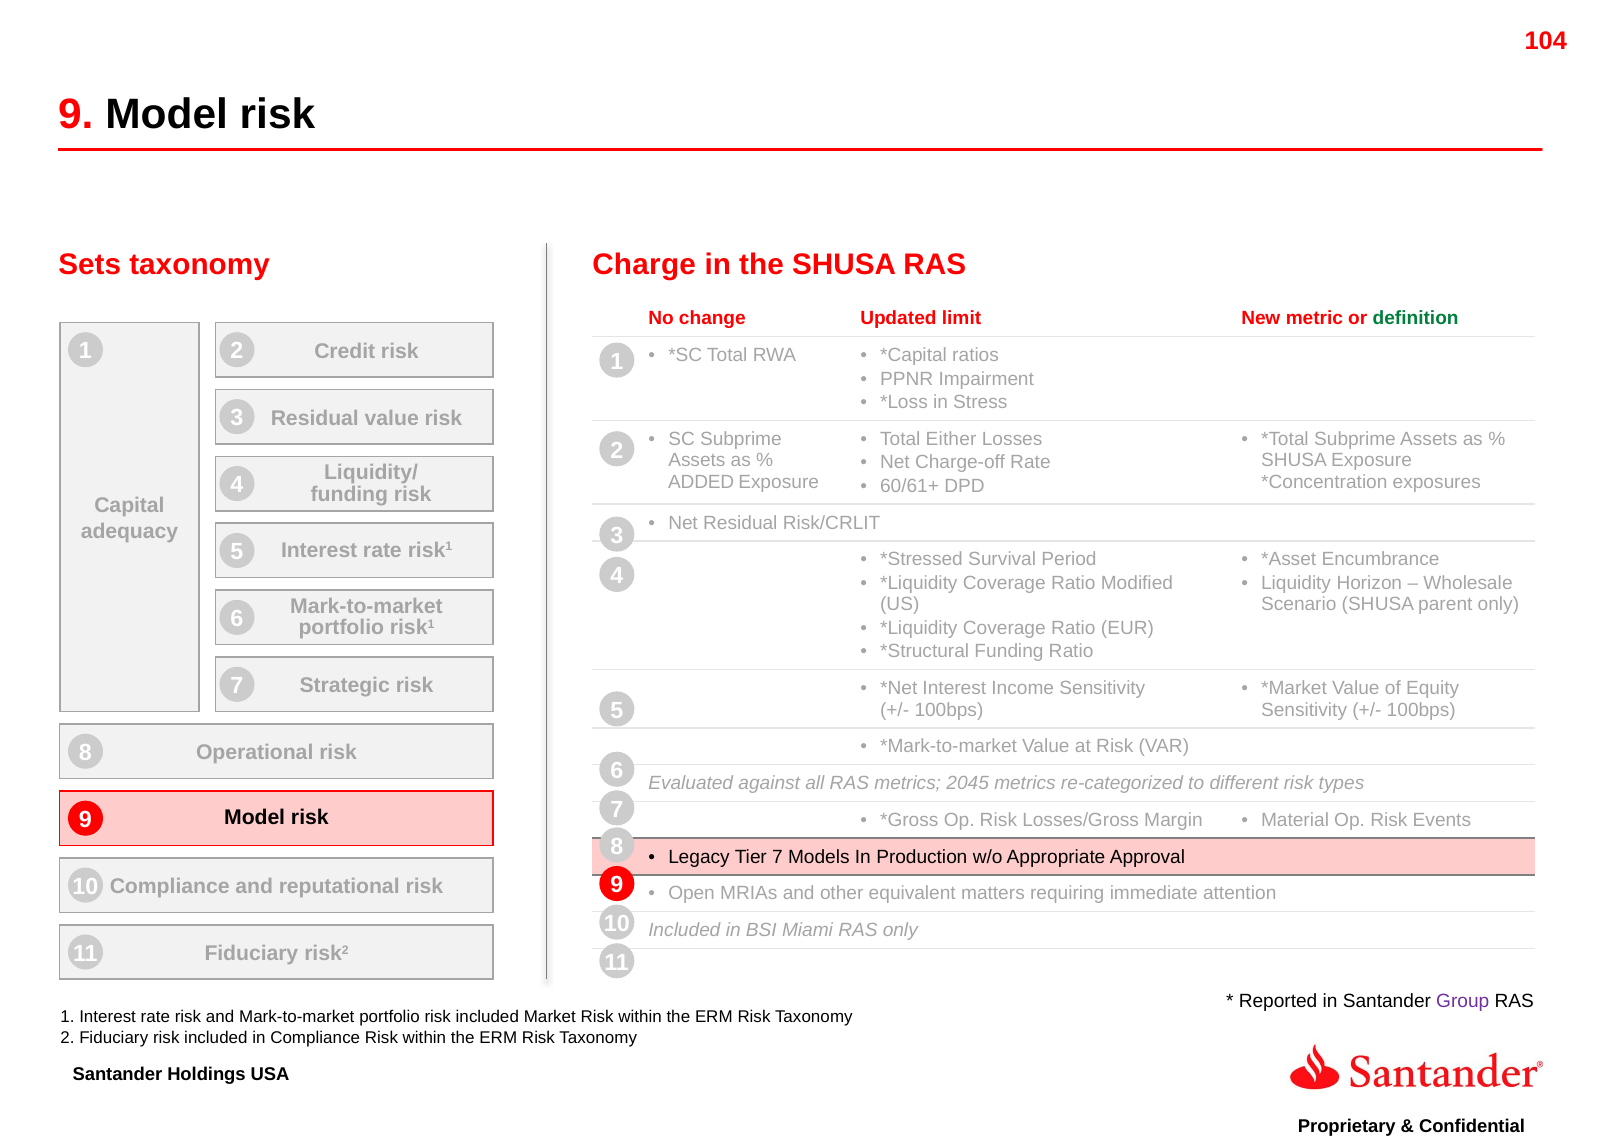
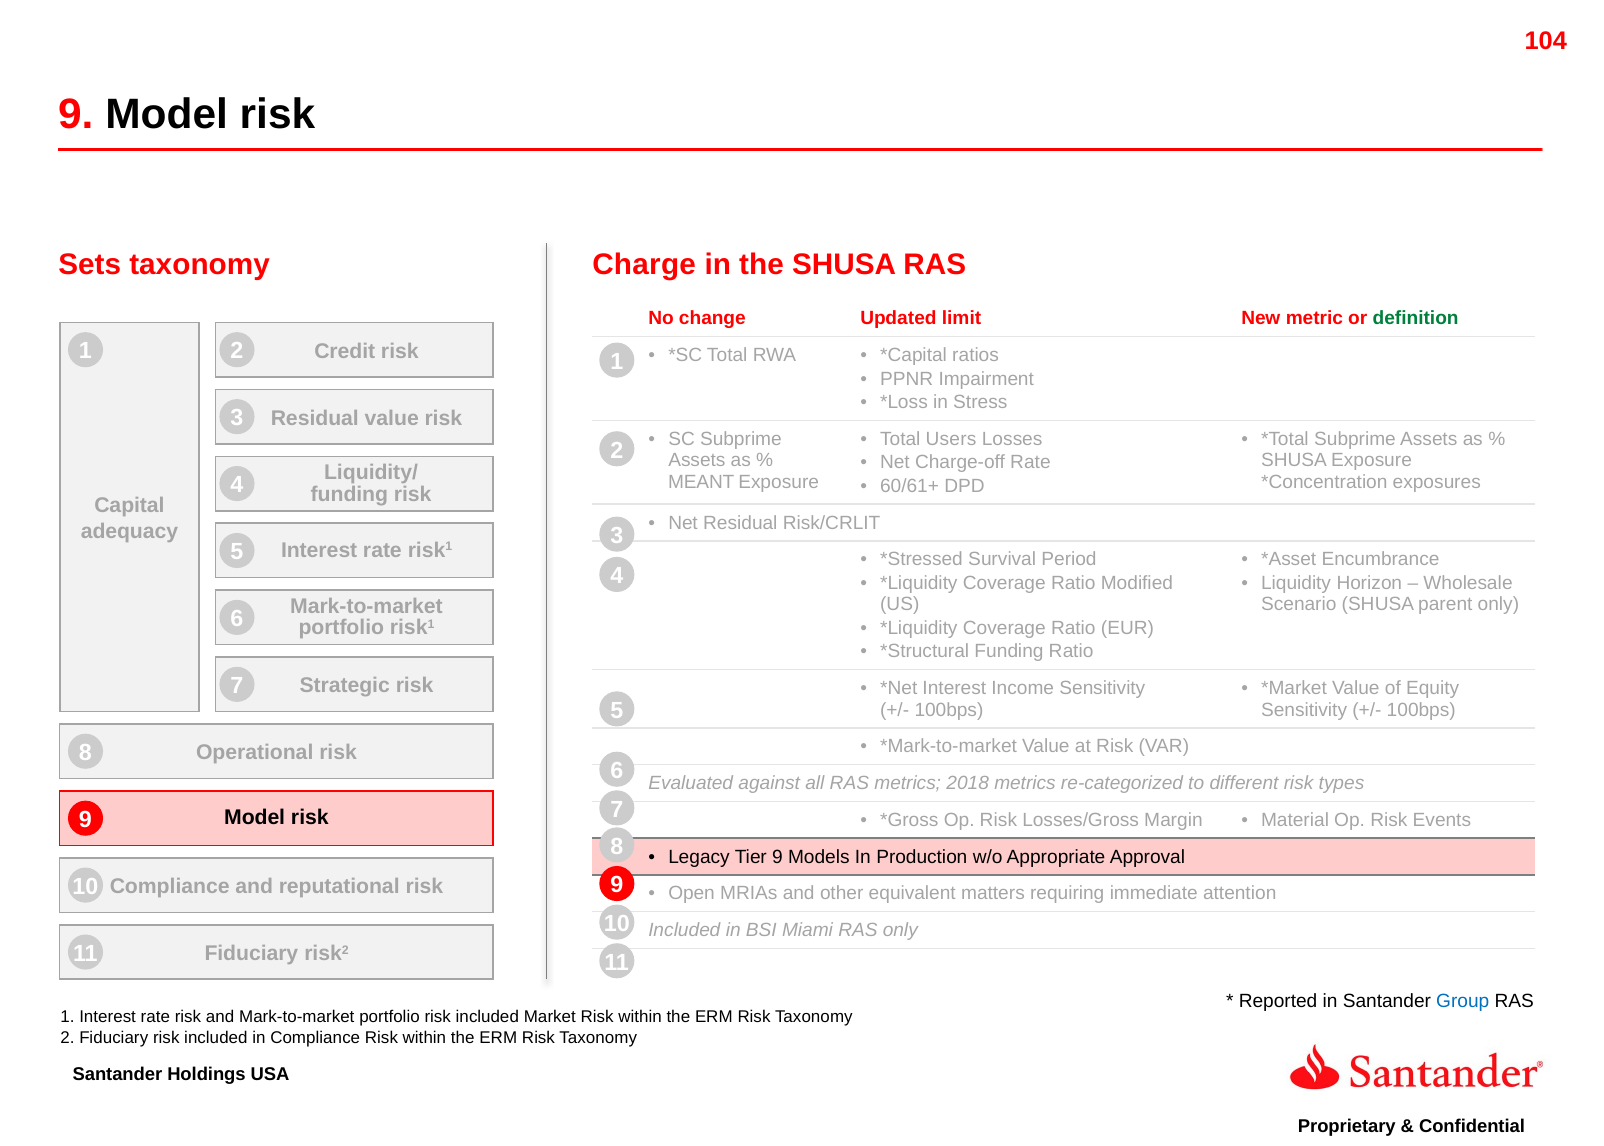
Either: Either -> Users (951, 439)
ADDED: ADDED -> MEANT (701, 482)
2045: 2045 -> 2018 (968, 783)
Tier 7: 7 -> 9 (777, 856)
Group colour: purple -> blue (1463, 1000)
